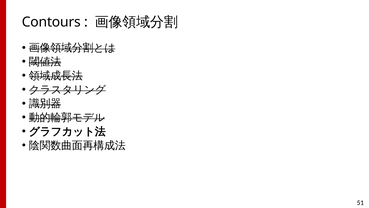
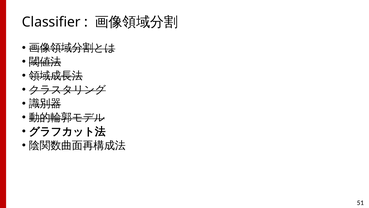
Contours: Contours -> Classifier (51, 22)
